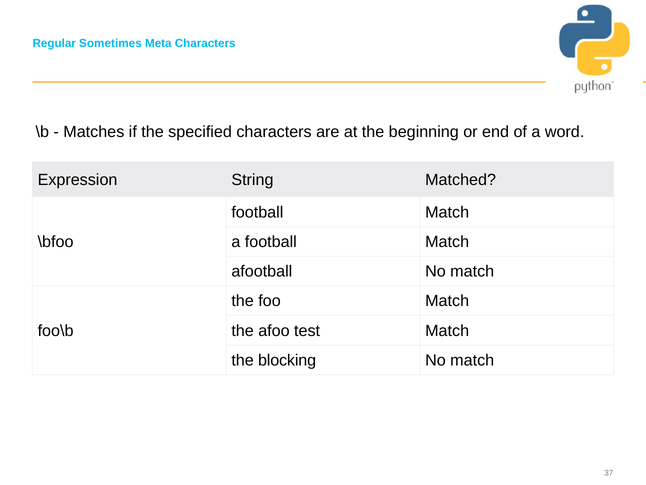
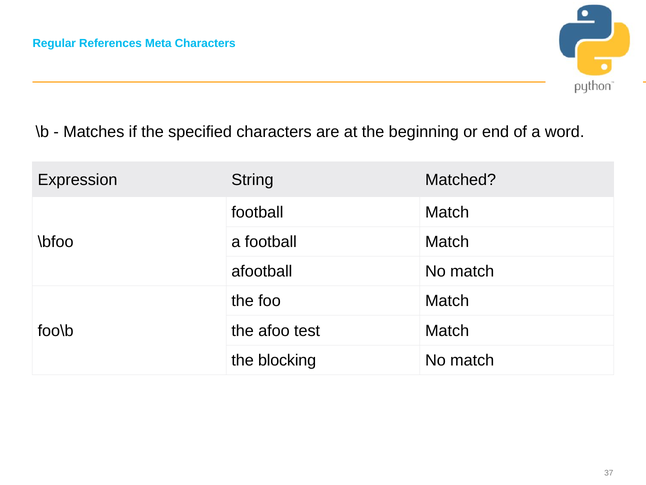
Sometimes: Sometimes -> References (110, 43)
